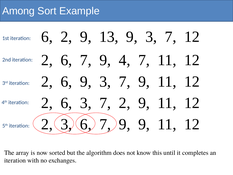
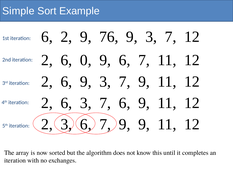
Among: Among -> Simple (18, 11)
13: 13 -> 76 (109, 37)
2 6 7: 7 -> 0 (86, 60)
9 4: 4 -> 6 (125, 60)
7 2: 2 -> 6 (125, 103)
